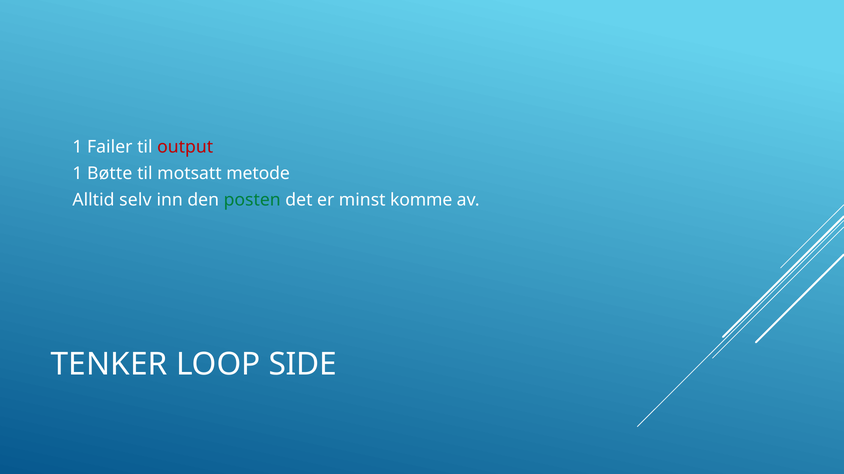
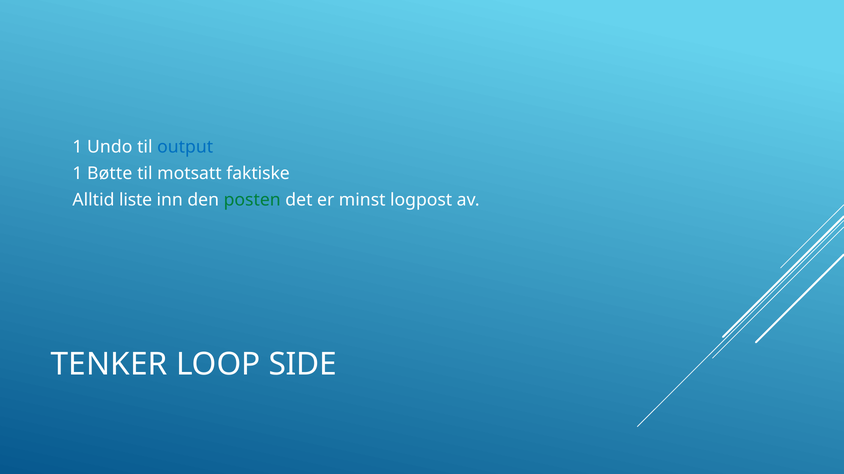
Failer: Failer -> Undo (110, 147)
output colour: red -> blue (185, 147)
metode: metode -> faktiske (258, 174)
selv: selv -> liste (136, 200)
komme: komme -> logpost (421, 200)
